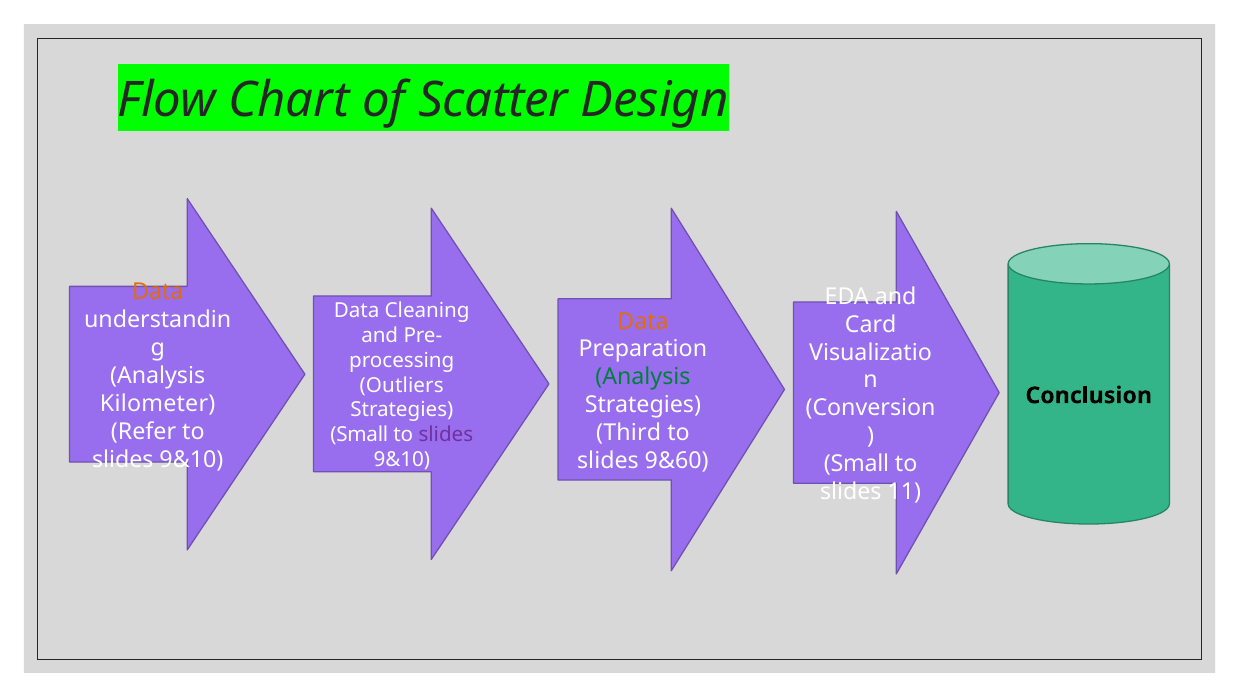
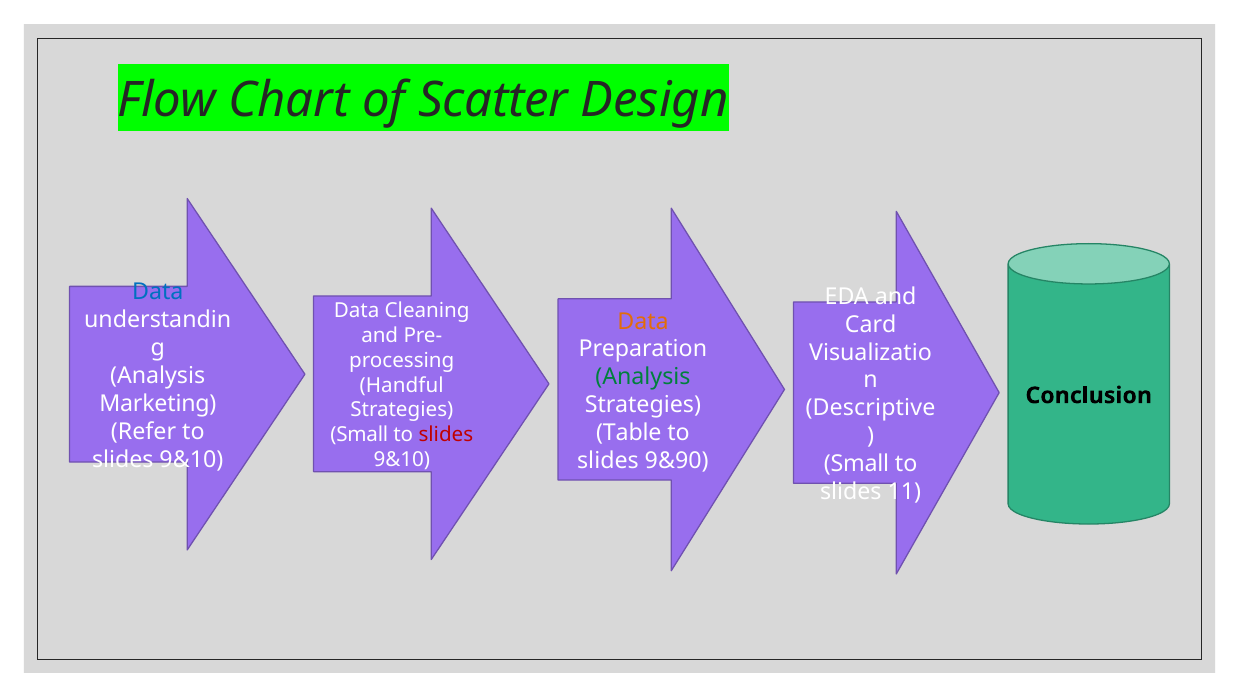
Data colour: orange -> blue (158, 292)
Outliers: Outliers -> Handful (402, 385)
Kilometer: Kilometer -> Marketing (158, 404)
Conversion: Conversion -> Descriptive (870, 408)
Third: Third -> Table (629, 433)
slides colour: purple -> red (446, 435)
9&60: 9&60 -> 9&90 (677, 461)
